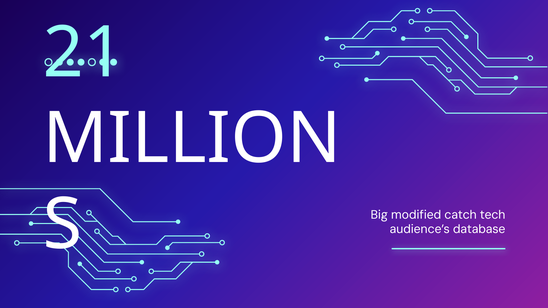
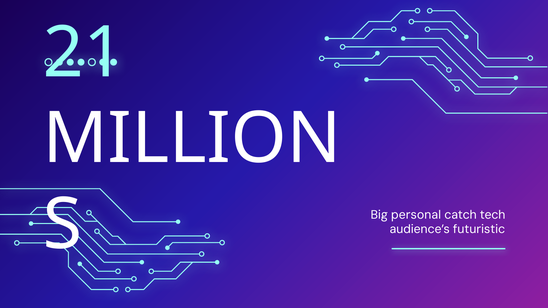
modified: modified -> personal (416, 215)
database: database -> futuristic (479, 230)
